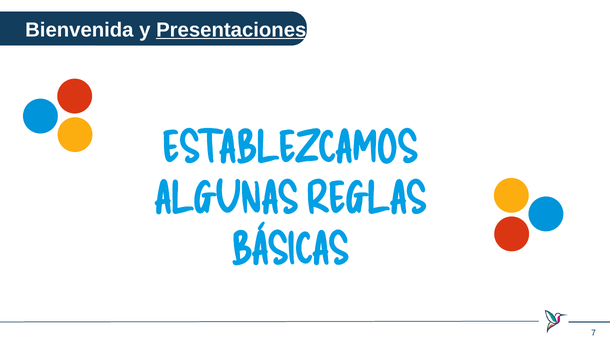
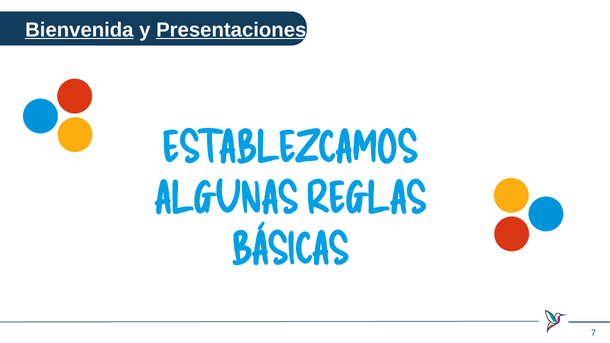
Bienvenida underline: none -> present (79, 30)
